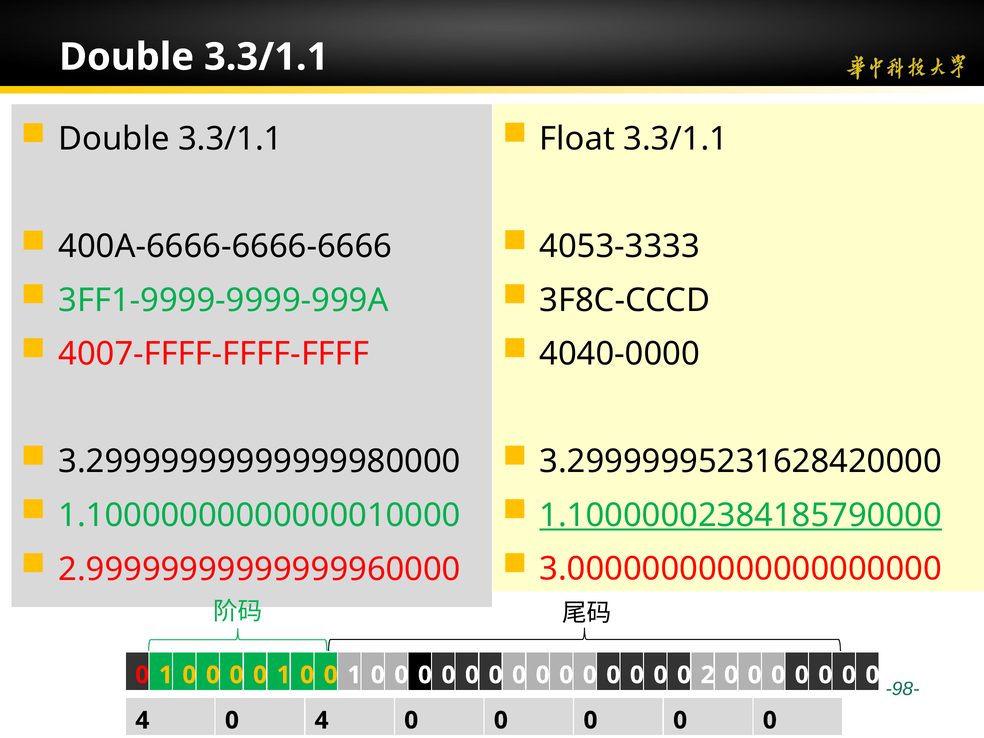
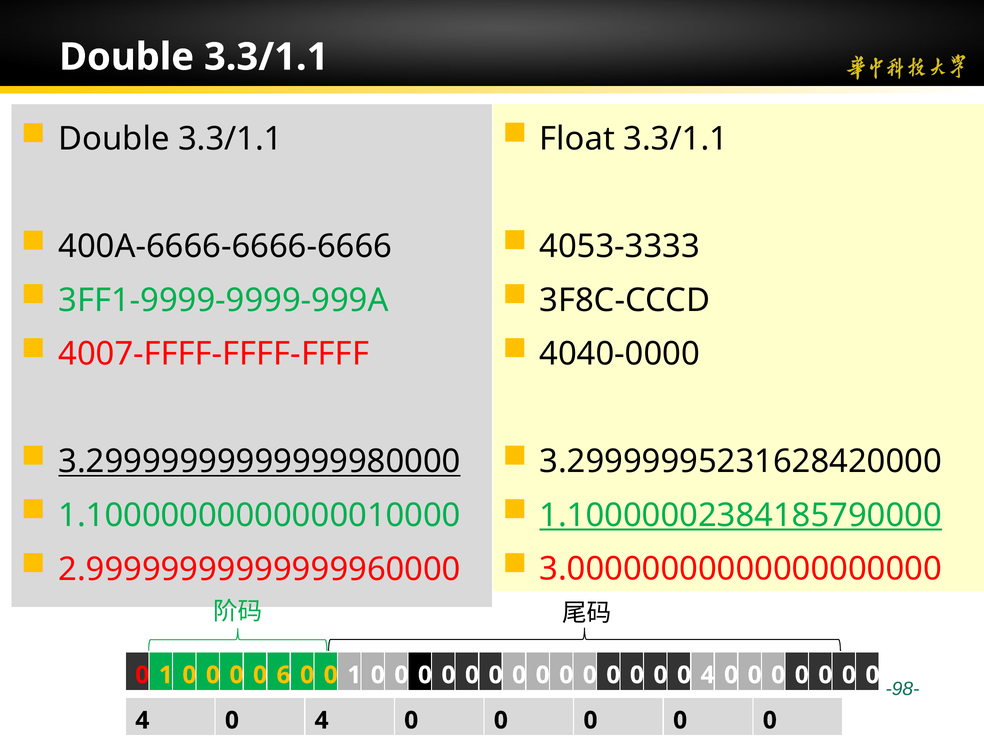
3.29999999999999980000 underline: none -> present (260, 462)
0 0 0 1: 1 -> 6 (284, 675)
0 0 2: 2 -> 4 (708, 675)
